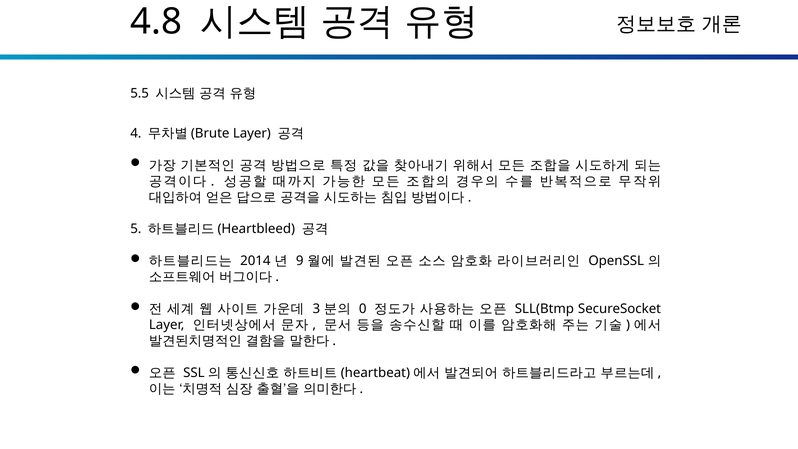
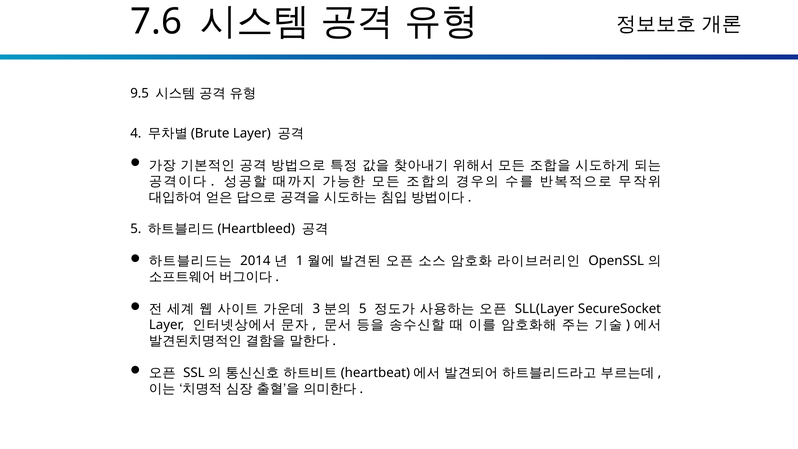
4.8: 4.8 -> 7.6 (156, 21)
5.5: 5.5 -> 9.5 (140, 93)
9: 9 -> 1 (300, 261)
0: 0 -> 5 (363, 309)
SLL(Btmp: SLL(Btmp -> SLL(Layer (544, 309)
